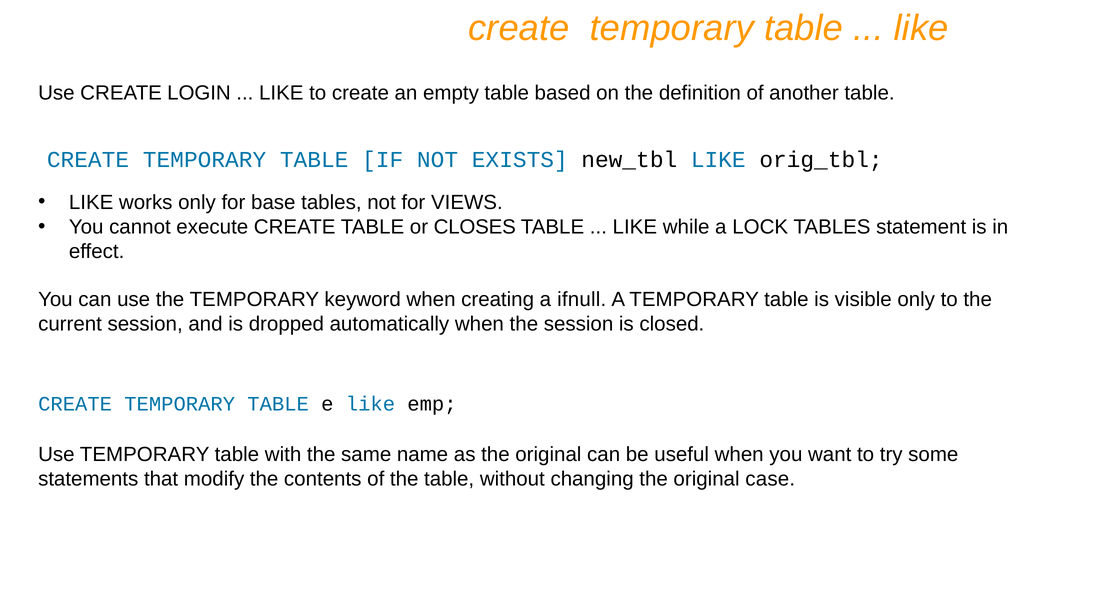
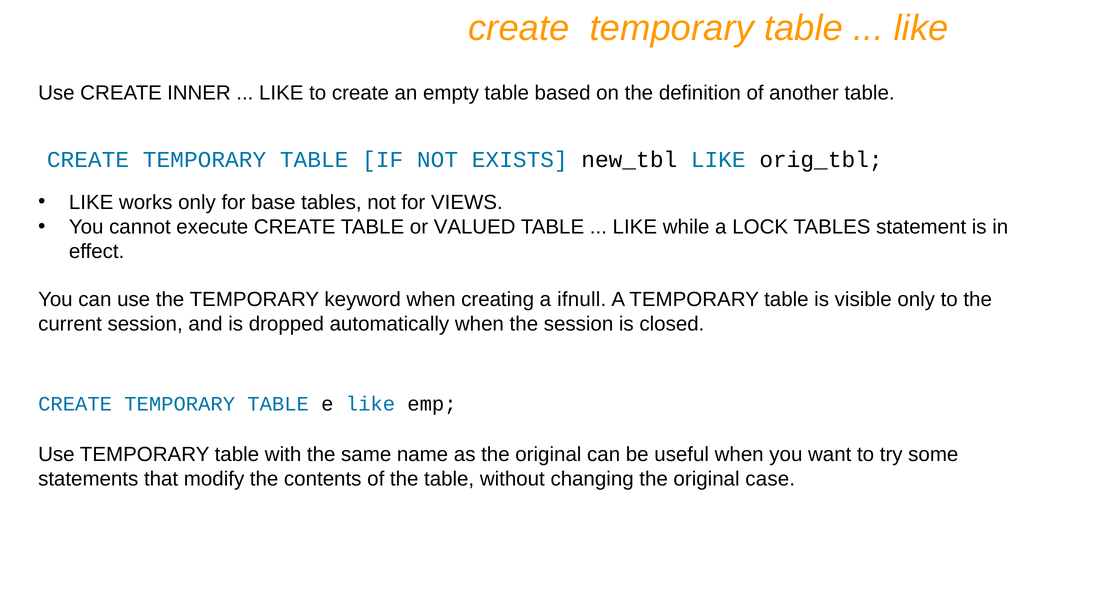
LOGIN: LOGIN -> INNER (199, 93)
CLOSES: CLOSES -> VALUED (475, 227)
